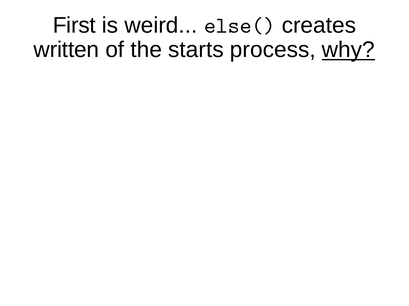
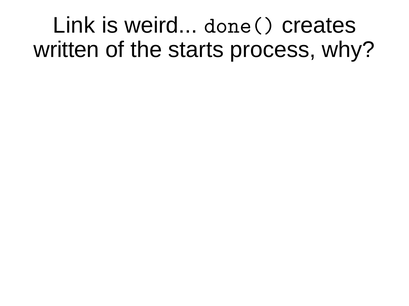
First: First -> Link (74, 25)
else(: else( -> done( (240, 25)
why underline: present -> none (348, 50)
